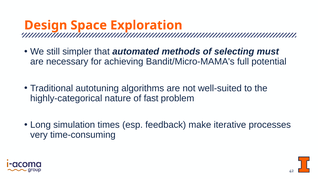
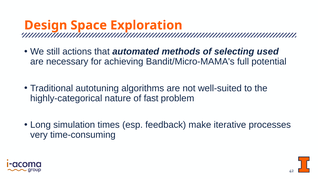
simpler: simpler -> actions (77, 52)
must: must -> used (268, 52)
